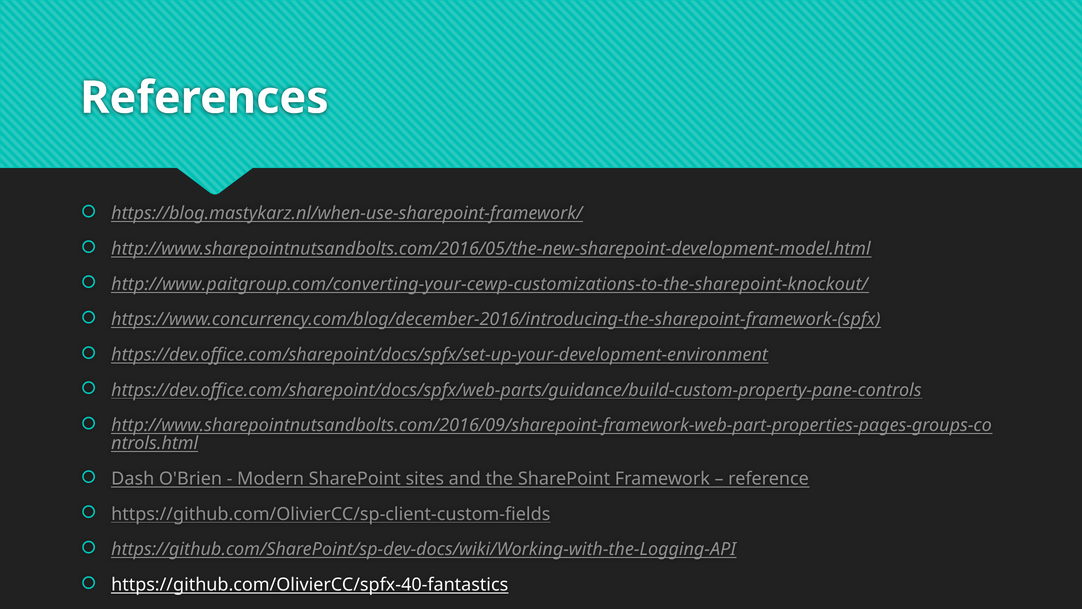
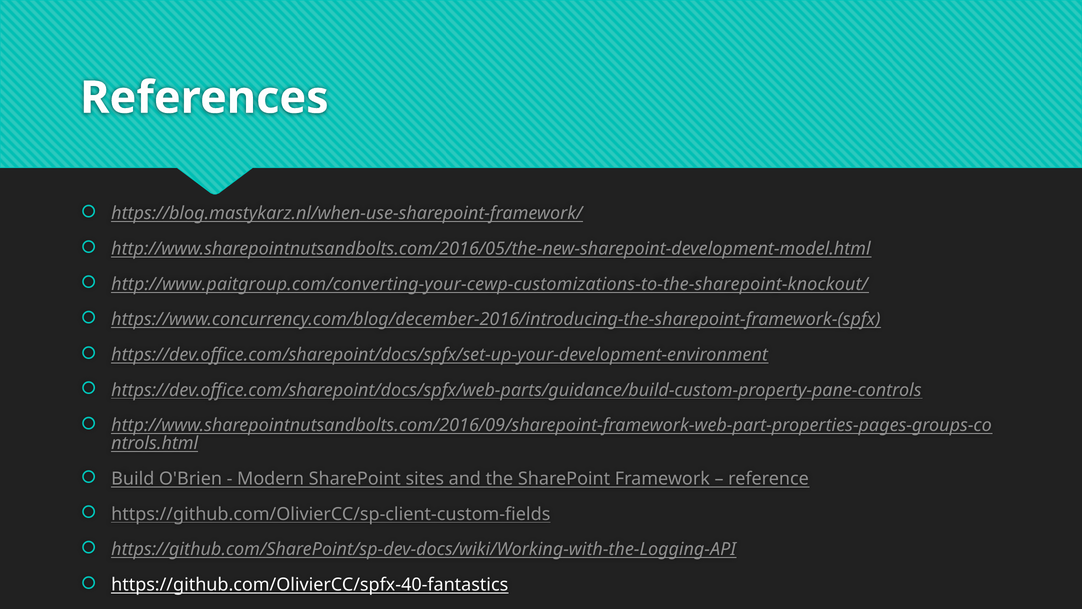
Dash: Dash -> Build (133, 478)
